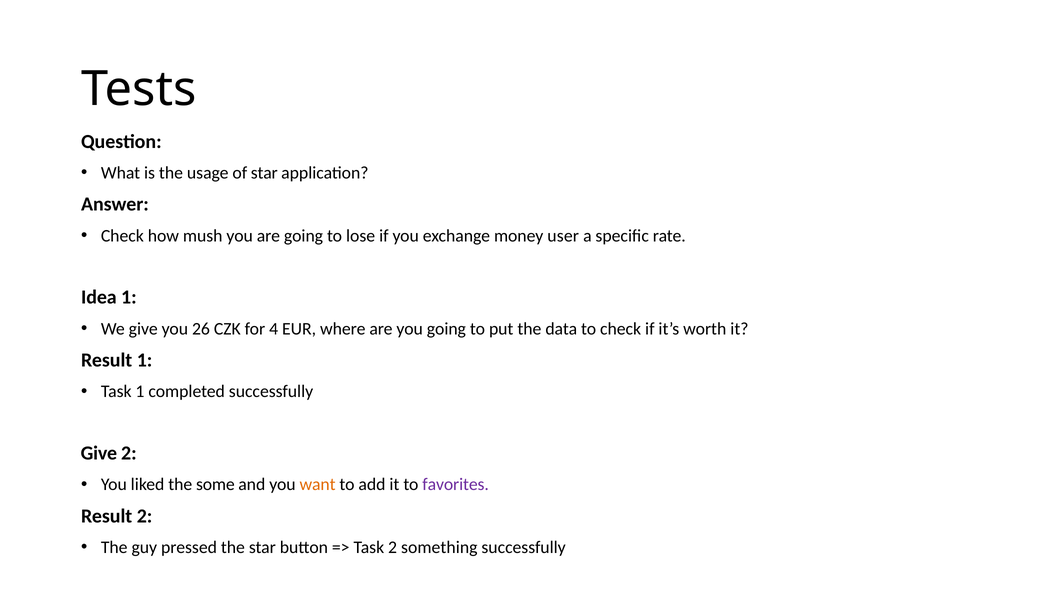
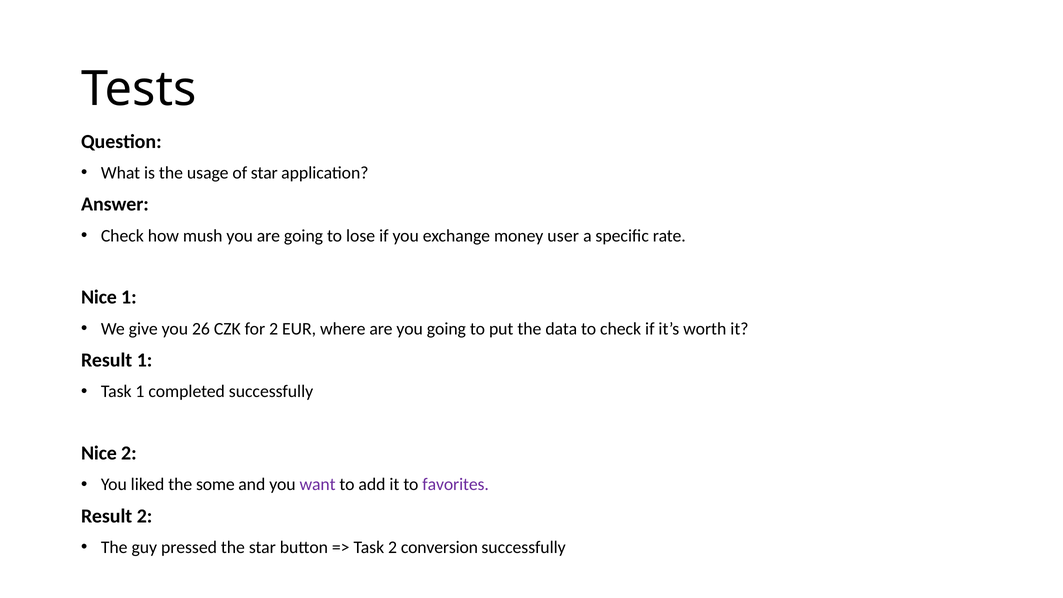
Idea: Idea -> Nice (99, 297)
for 4: 4 -> 2 (274, 329)
Give: Give -> Nice (99, 453)
want colour: orange -> purple (318, 484)
something: something -> conversion (439, 547)
